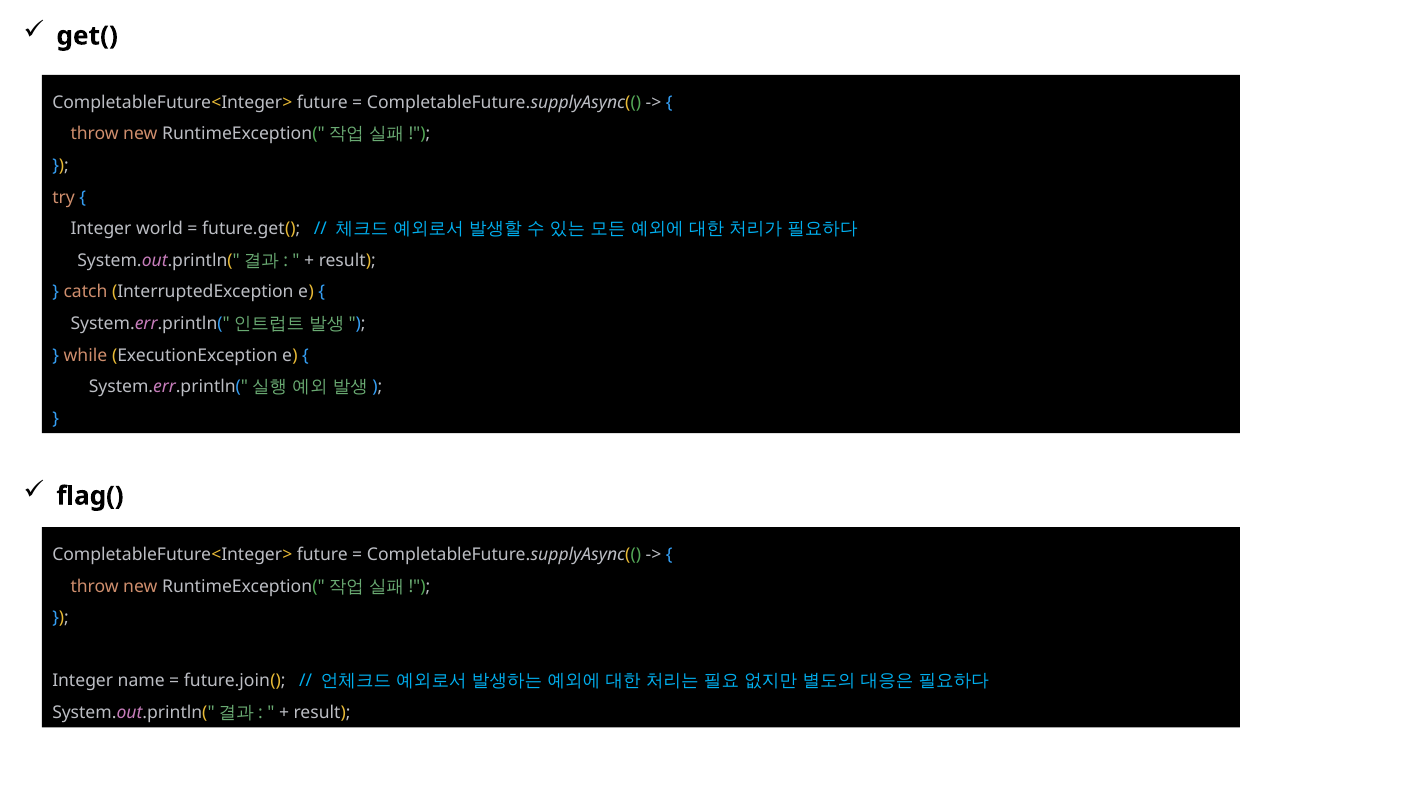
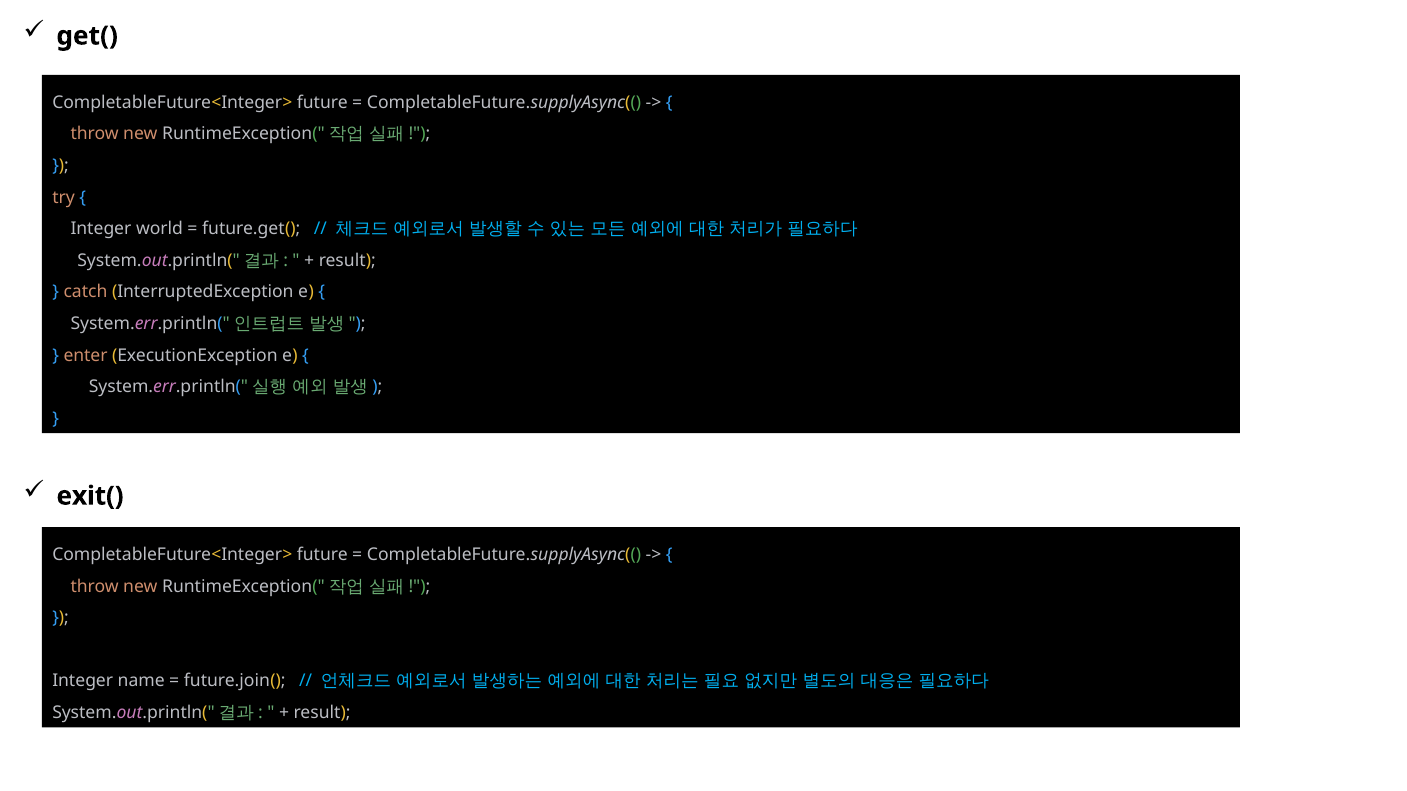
while: while -> enter (86, 356)
flag(: flag( -> exit( (90, 496)
